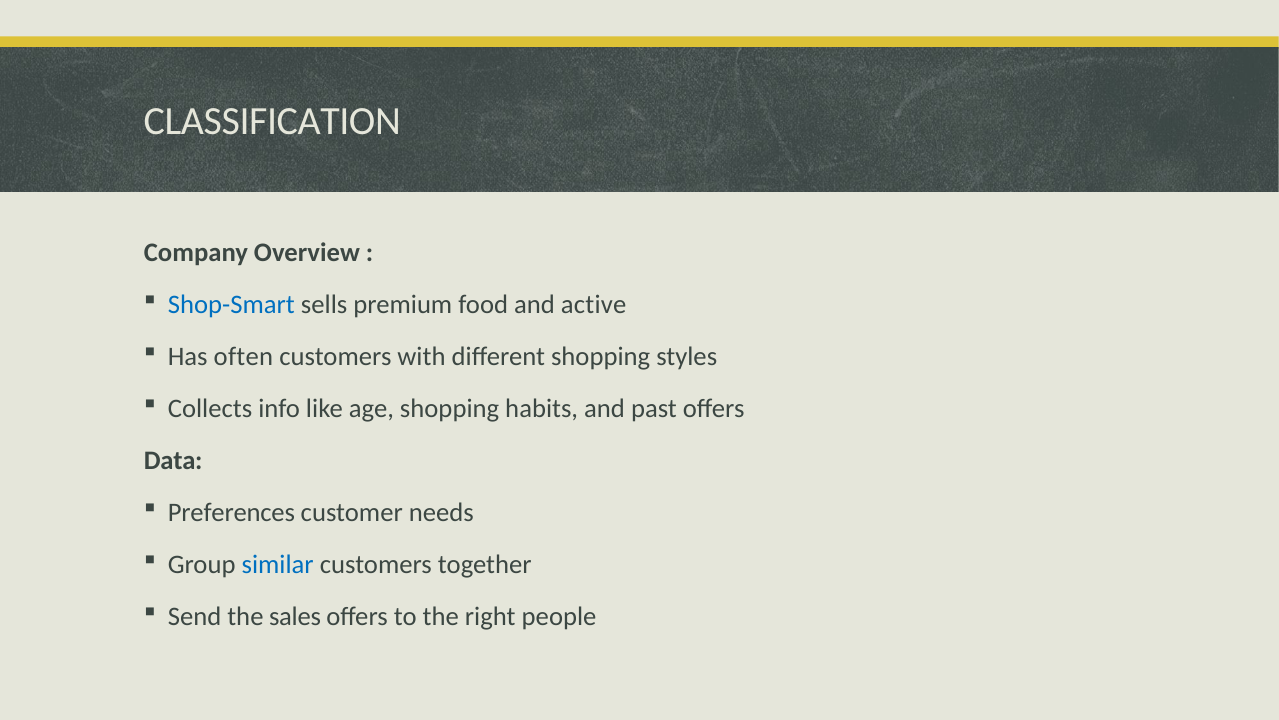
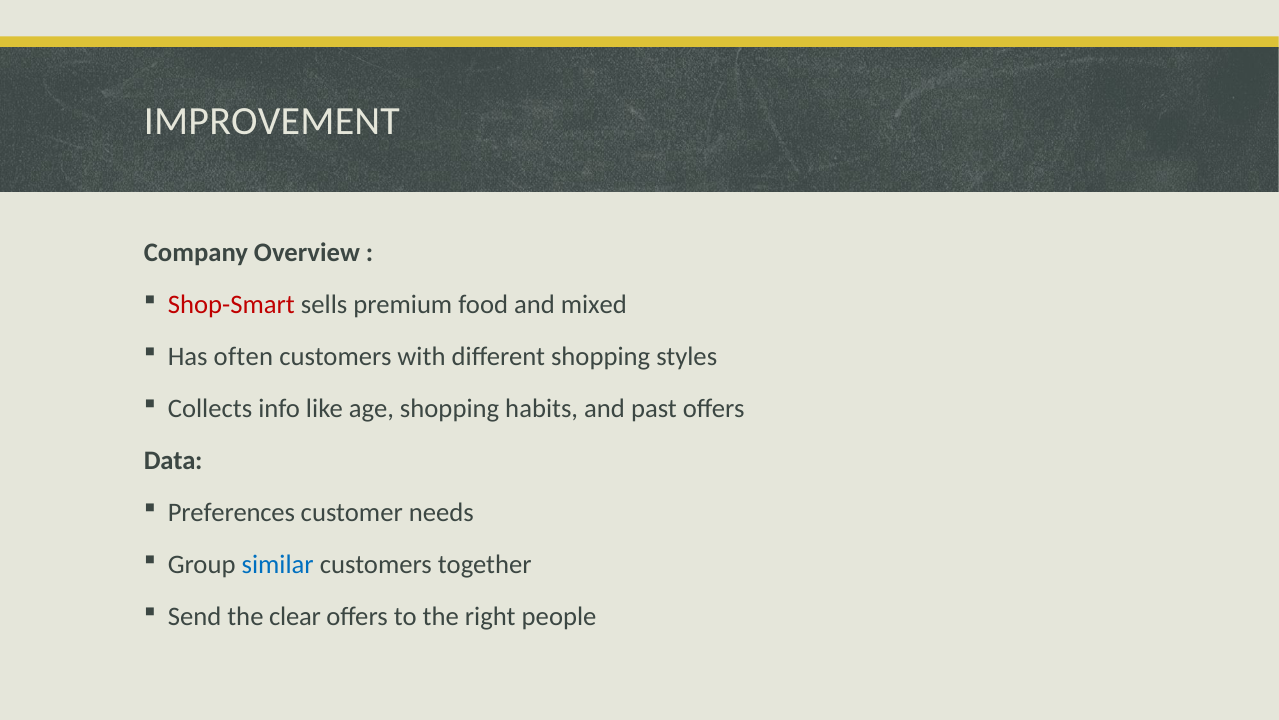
CLASSIFICATION: CLASSIFICATION -> IMPROVEMENT (272, 121)
Shop-Smart colour: blue -> red (231, 305)
active: active -> mixed (594, 305)
sales: sales -> clear (295, 617)
